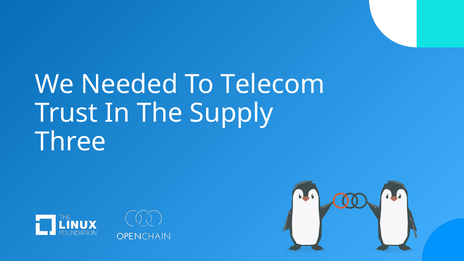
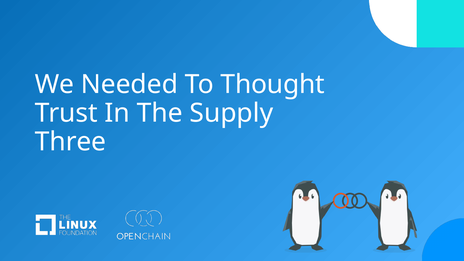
Telecom: Telecom -> Thought (273, 85)
